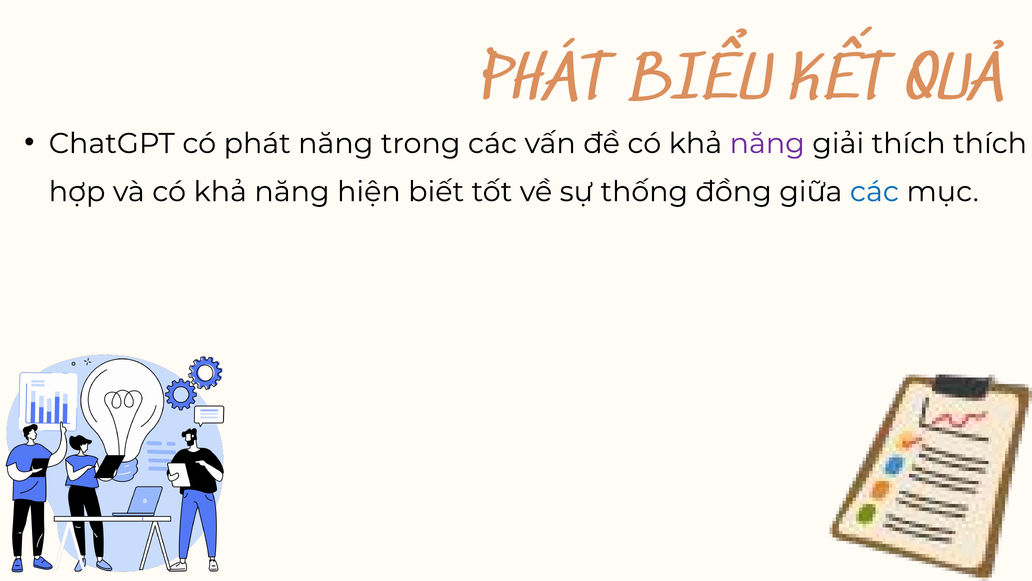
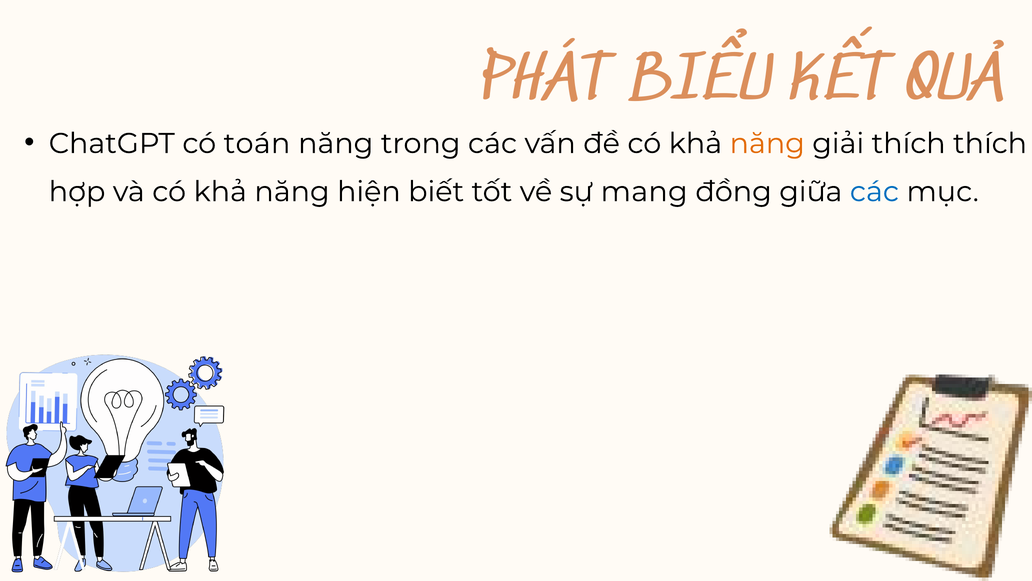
có phát: phát -> toán (257, 143)
năng colour: purple -> orange (767, 143)
thống: thống -> mang (644, 192)
